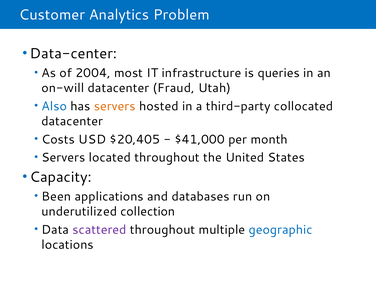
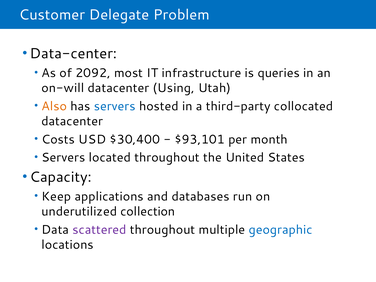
Analytics: Analytics -> Delegate (119, 15)
2004: 2004 -> 2092 (93, 73)
Fraud: Fraud -> Using (174, 88)
Also colour: blue -> orange (54, 106)
servers colour: orange -> blue (115, 106)
$20,405: $20,405 -> $30,400 (135, 139)
$41,000: $41,000 -> $93,101 (200, 139)
Been: Been -> Keep (56, 196)
